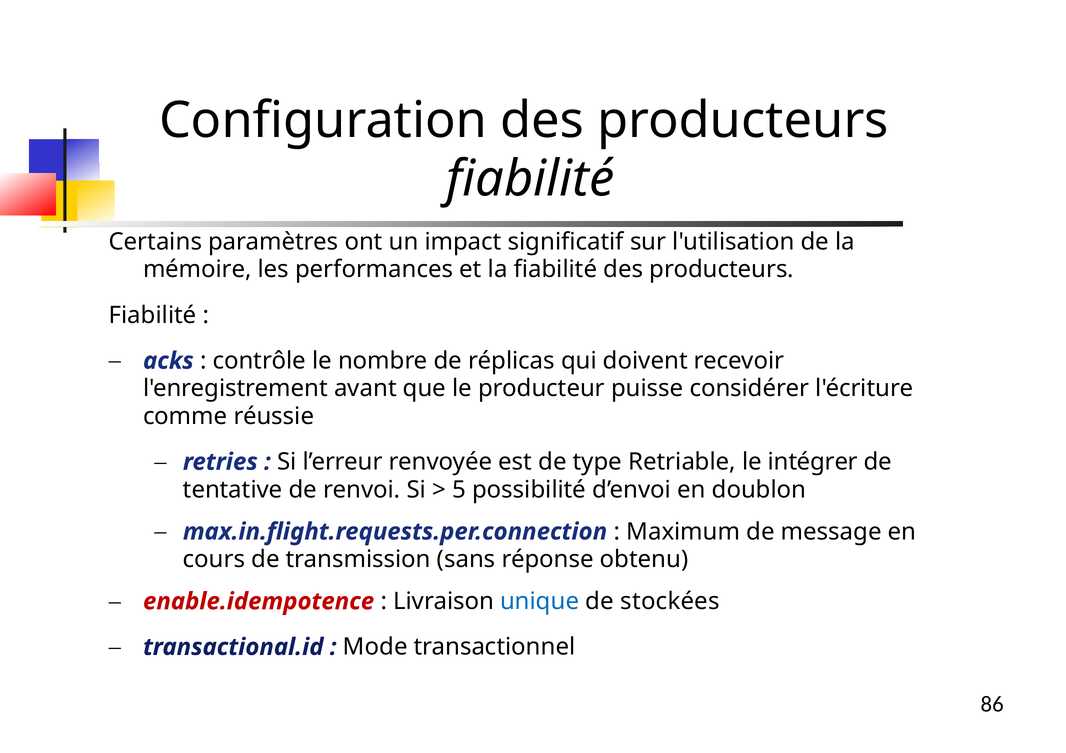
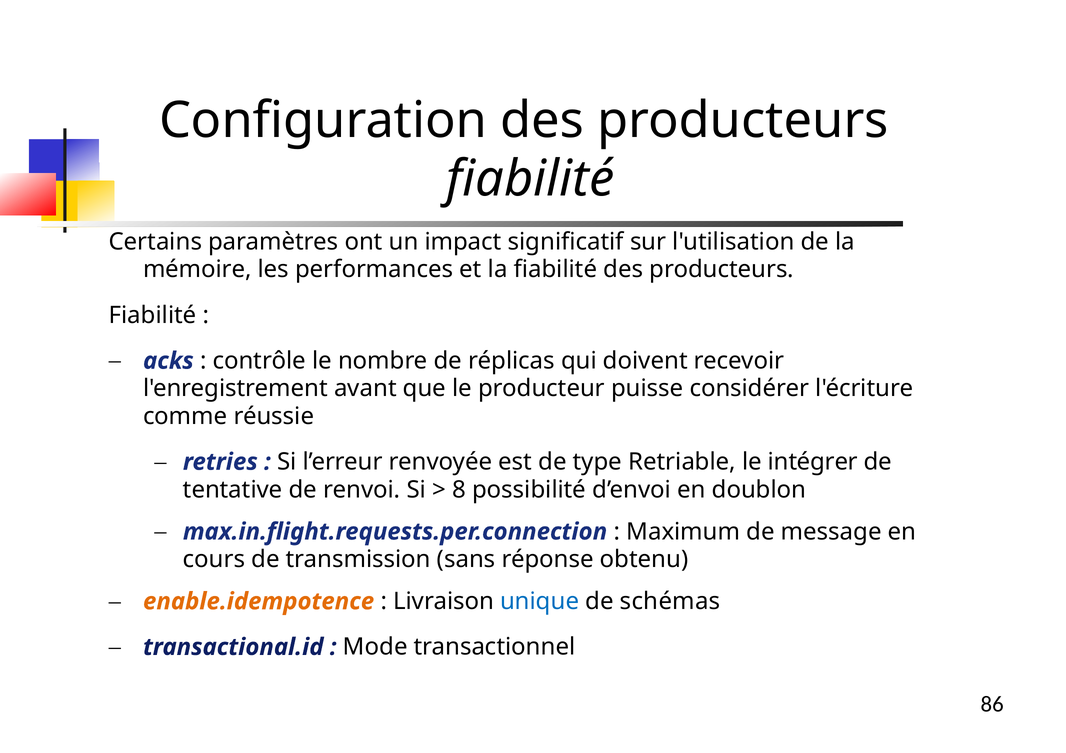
5: 5 -> 8 (459, 490)
enable.idempotence colour: red -> orange (259, 602)
stockées: stockées -> schémas (670, 602)
